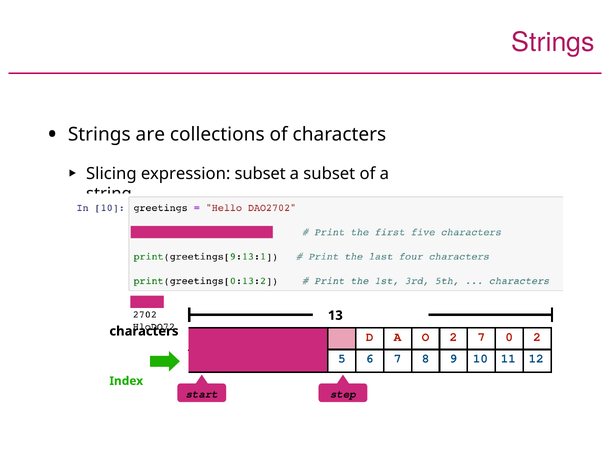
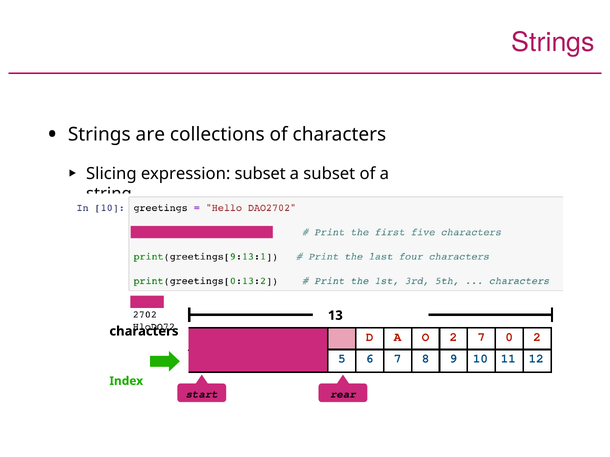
step: step -> rear (343, 395)
